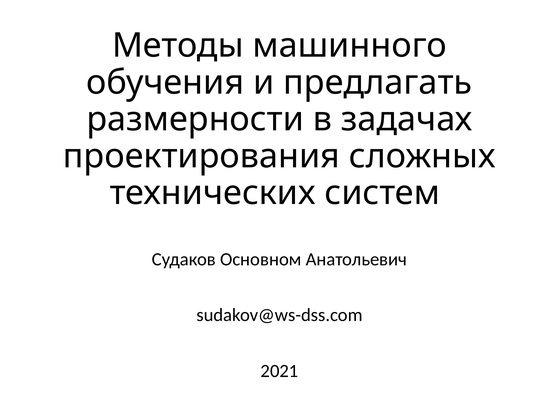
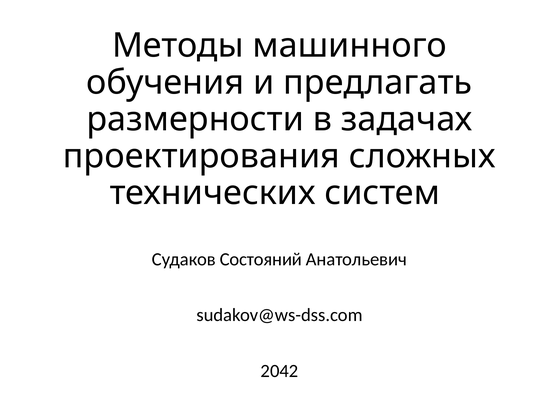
Основном: Основном -> Состояний (261, 260)
2021: 2021 -> 2042 (279, 371)
